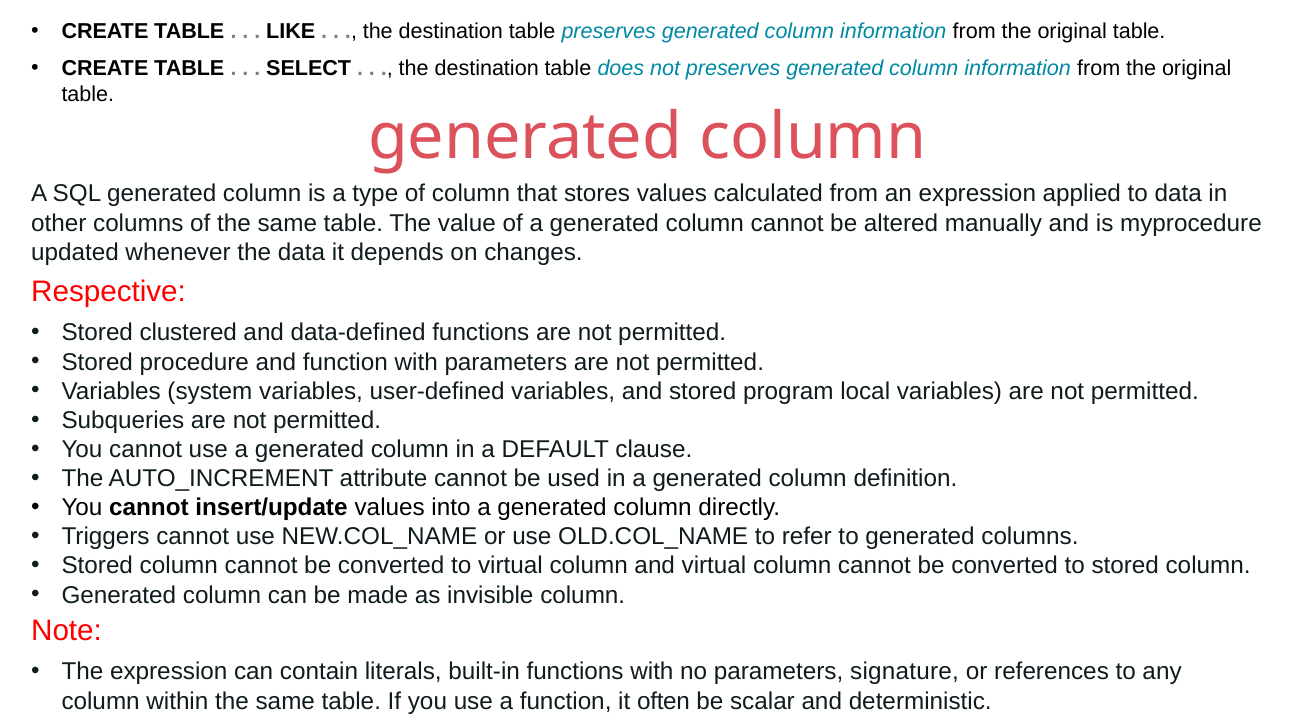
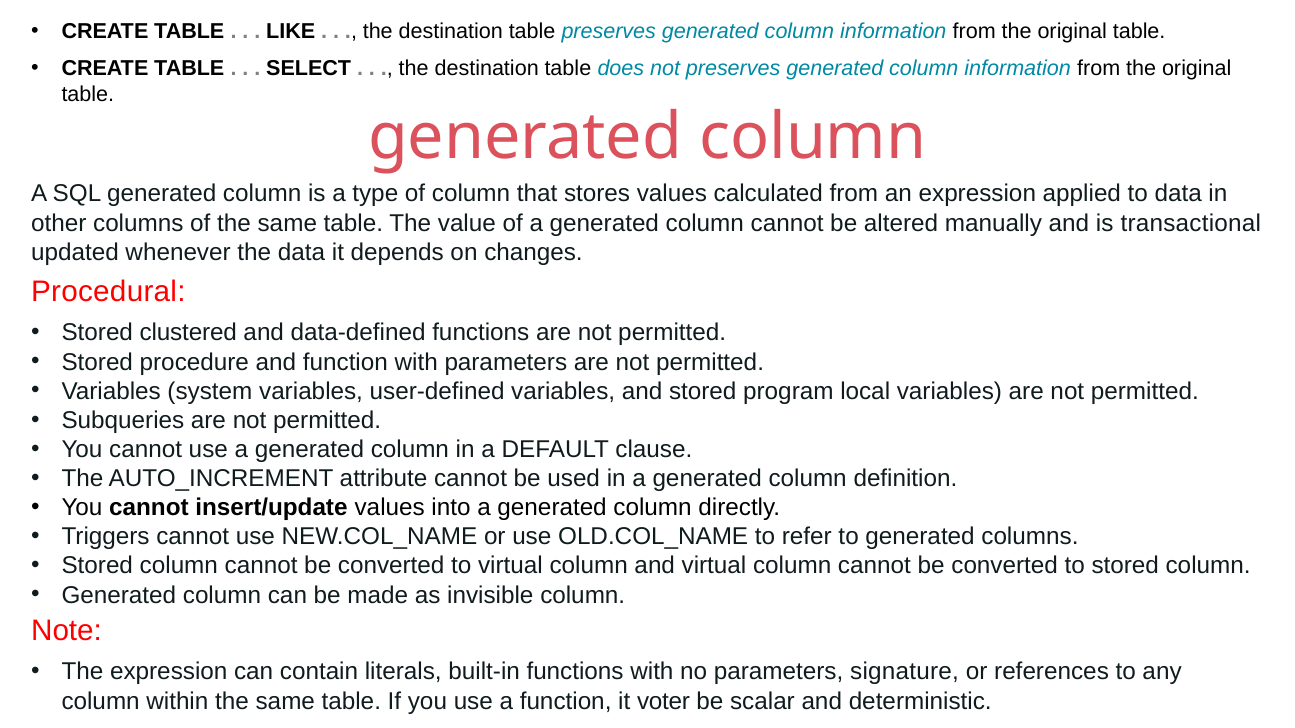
myprocedure: myprocedure -> transactional (1191, 223)
Respective: Respective -> Procedural (108, 291)
often: often -> voter (664, 701)
